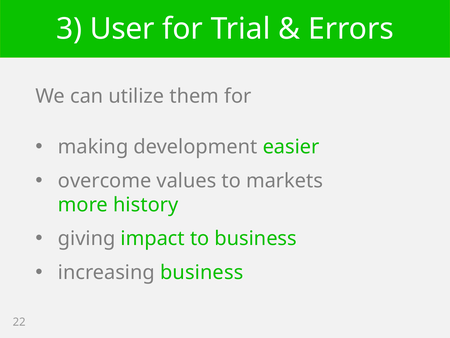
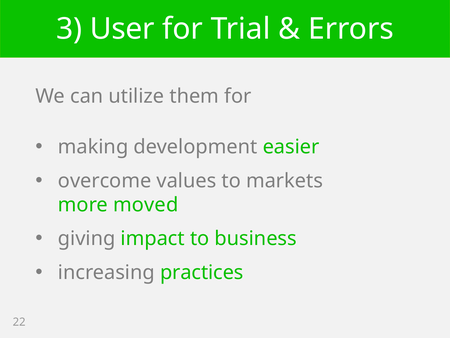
history: history -> moved (146, 205)
increasing business: business -> practices (202, 272)
